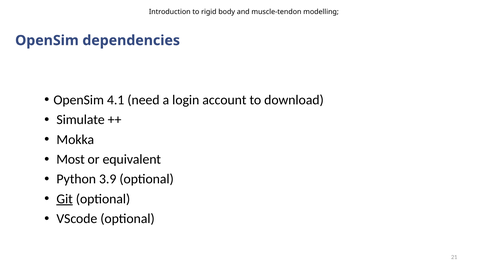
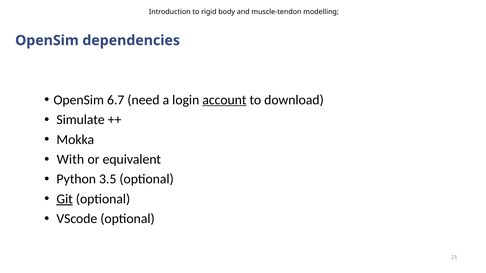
4.1: 4.1 -> 6.7 (116, 100)
account underline: none -> present (224, 100)
Most: Most -> With (70, 160)
3.9: 3.9 -> 3.5 (108, 179)
